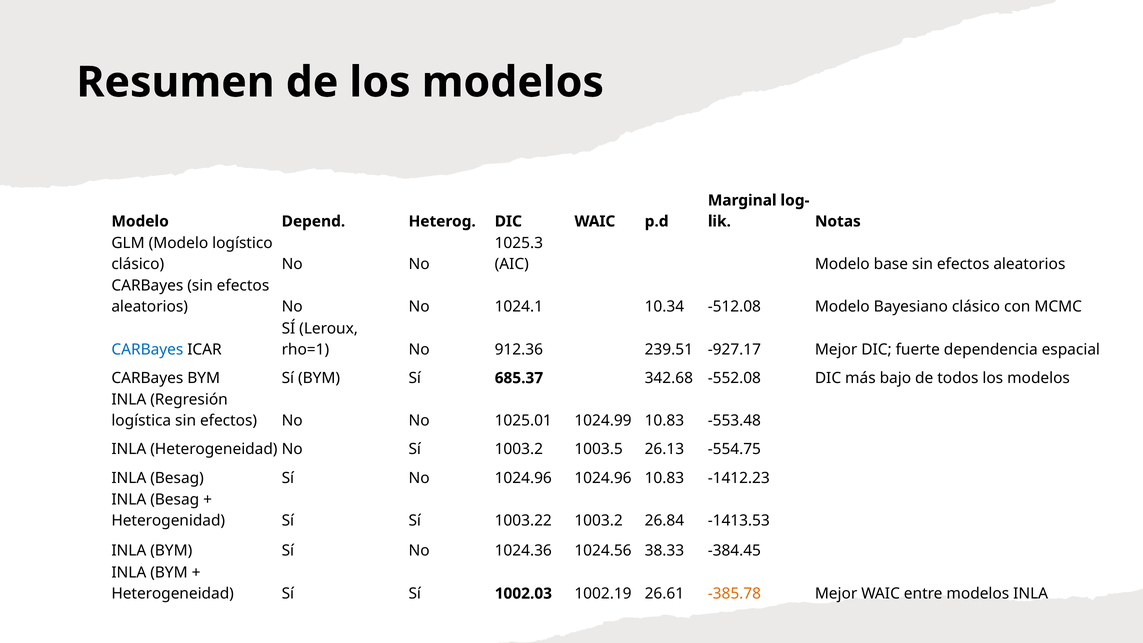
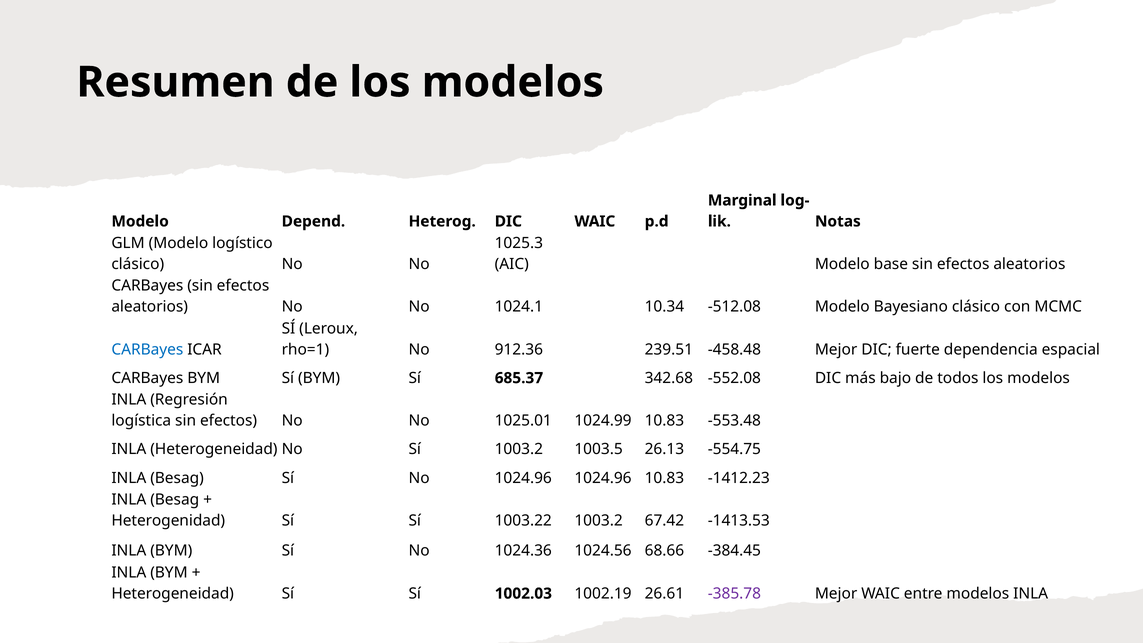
-927.17: -927.17 -> -458.48 (734, 349)
26.84: 26.84 -> 67.42 (664, 521)
38.33: 38.33 -> 68.66 (664, 551)
-385.78 colour: orange -> purple (734, 594)
